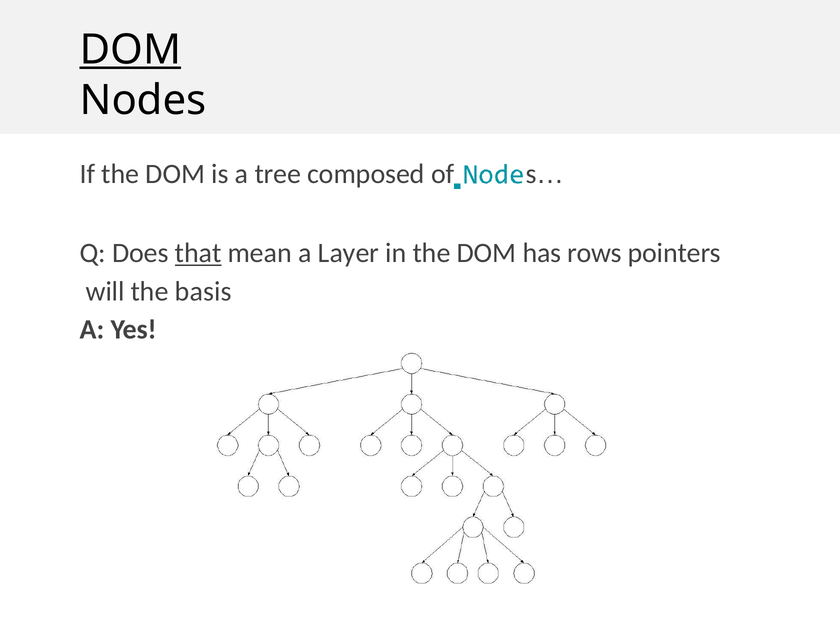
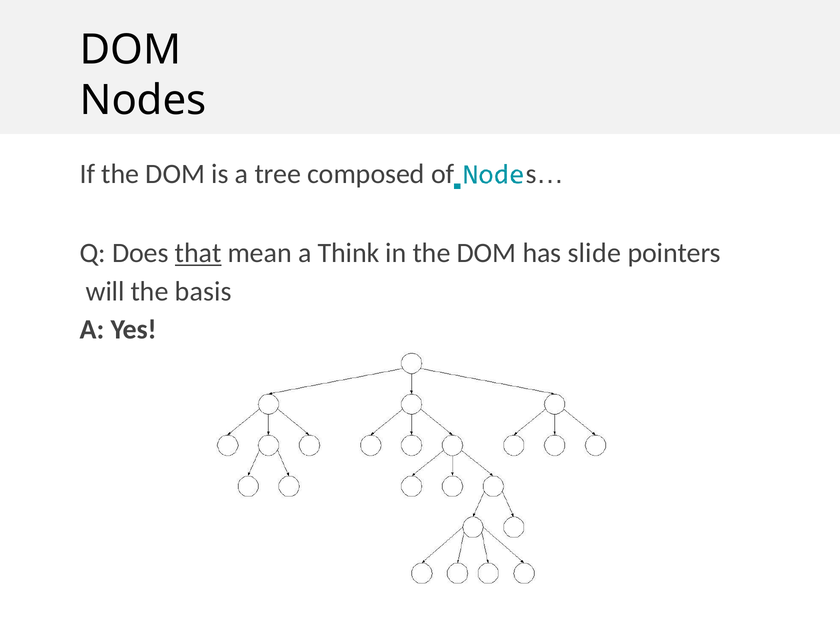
DOM underline: present -> none (130, 50)
Layer: Layer -> Think (349, 253)
rows: rows -> slide (594, 253)
